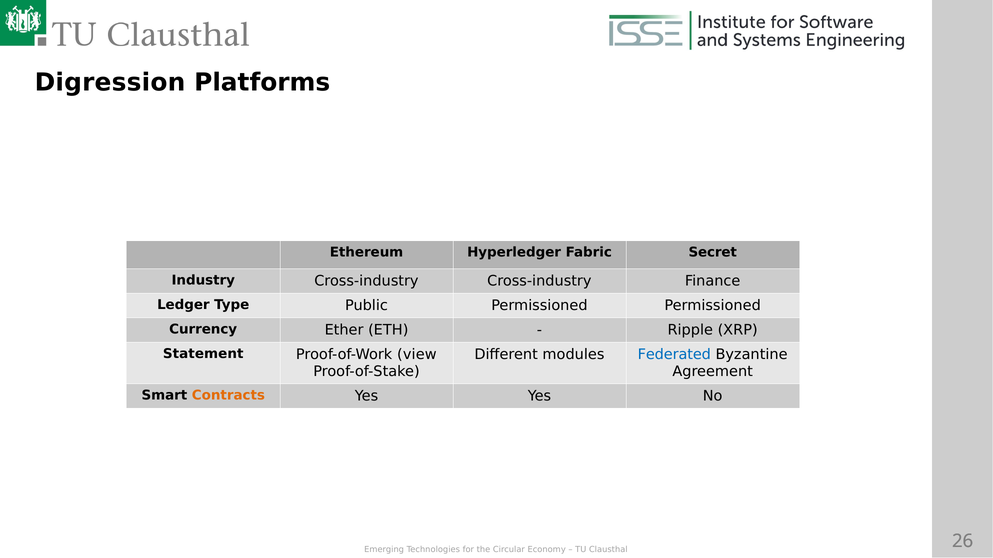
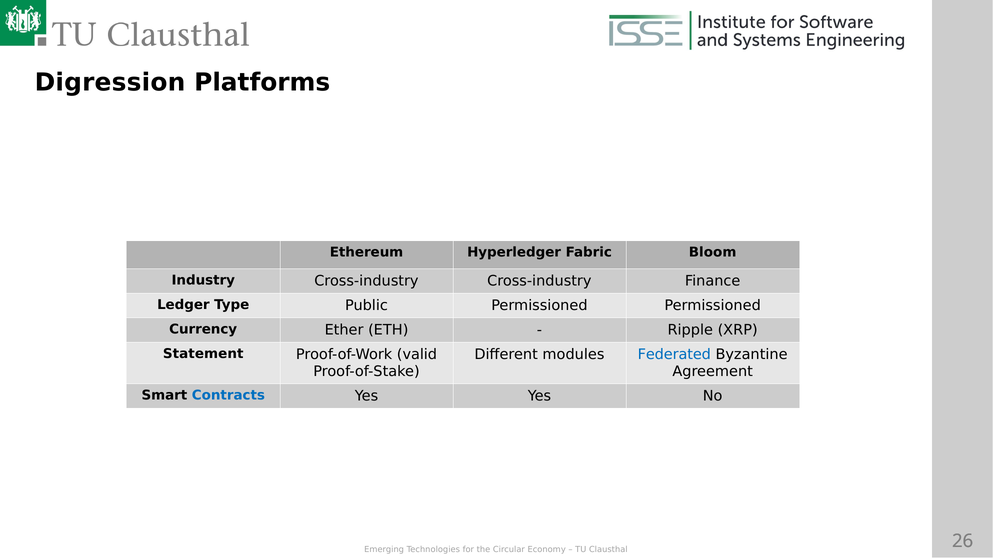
Secret: Secret -> Bloom (713, 252)
view: view -> valid (417, 355)
Contracts colour: orange -> blue (228, 396)
